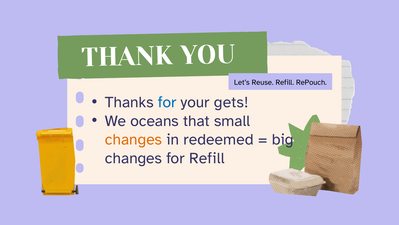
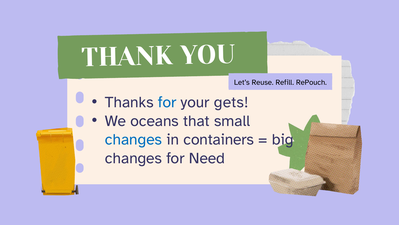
changes colour: orange -> blue (133, 139)
redeemed: redeemed -> containers (219, 139)
for Refill: Refill -> Need (207, 158)
